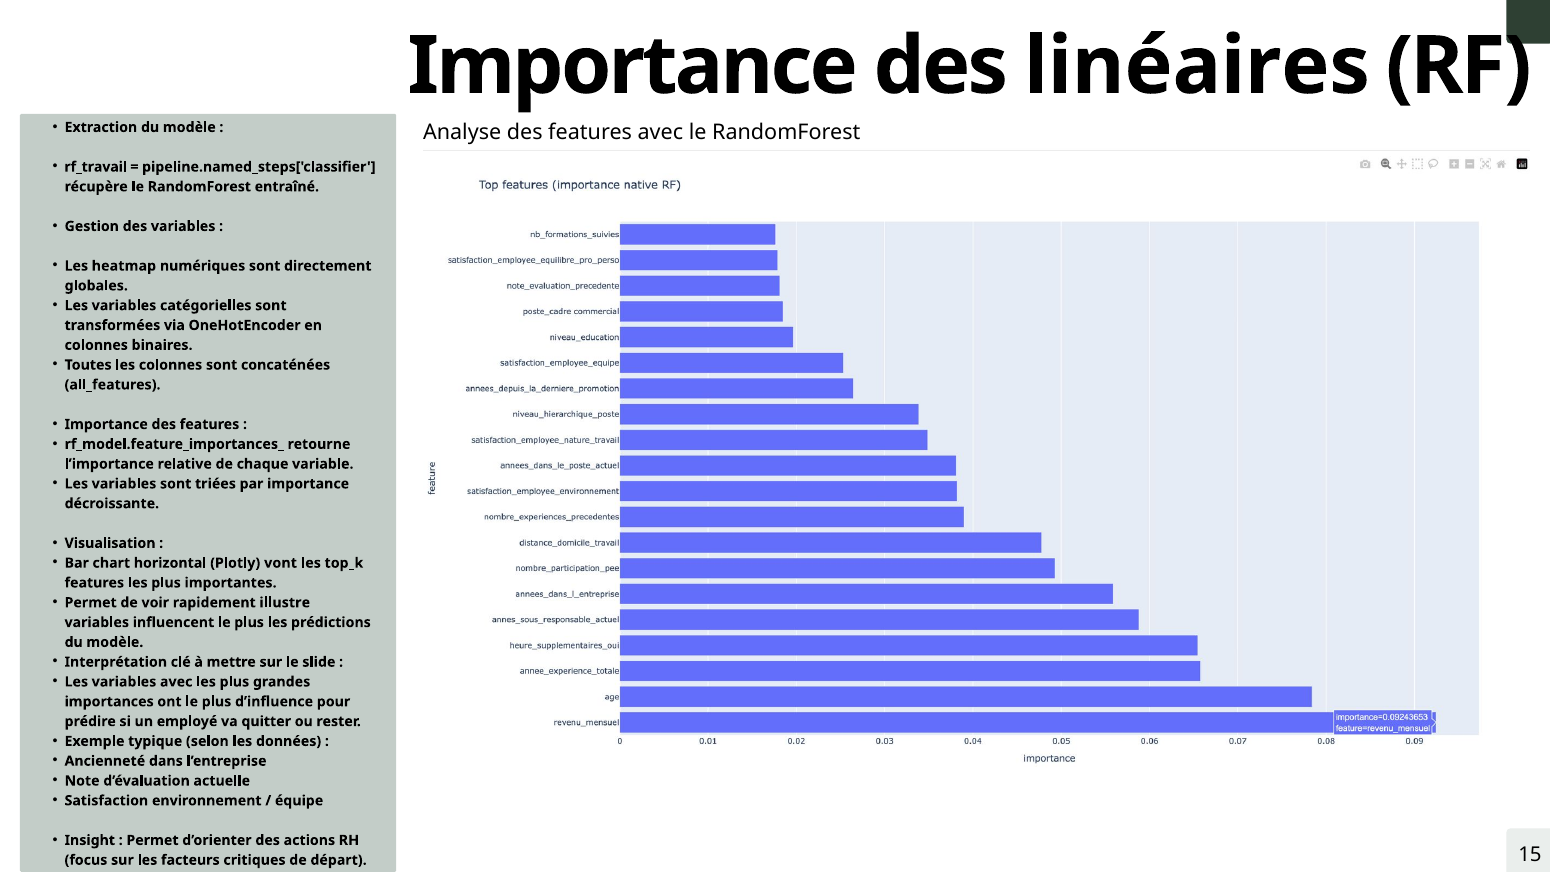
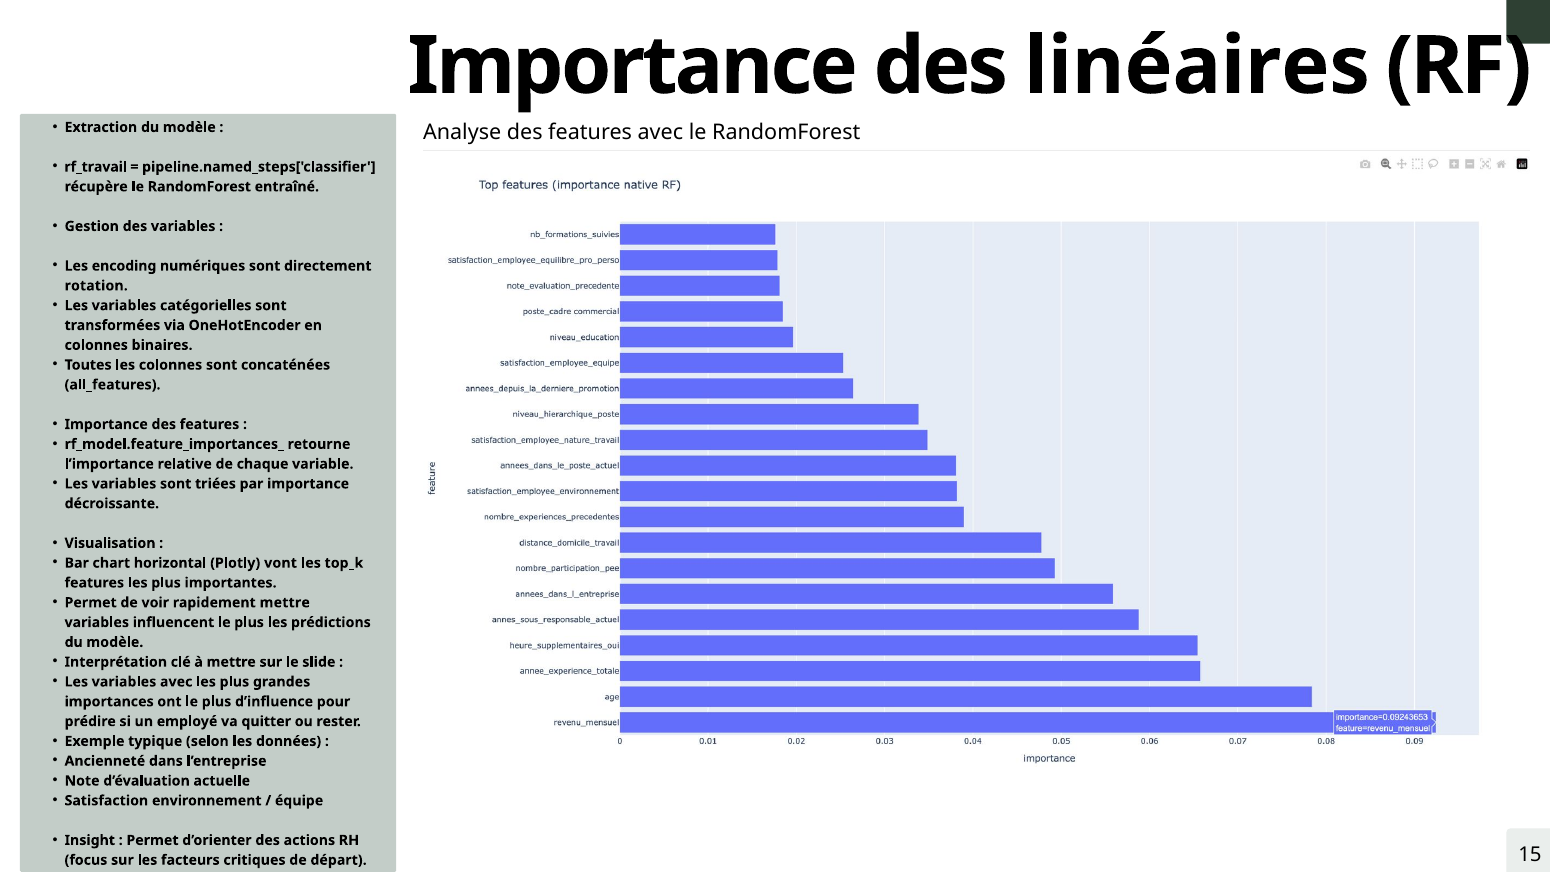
heatmap: heatmap -> encoding (124, 266)
globales: globales -> rotation (96, 286)
rapidement illustre: illustre -> mettre (285, 602)
